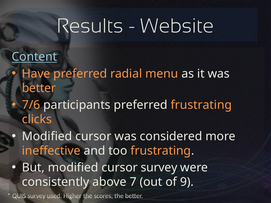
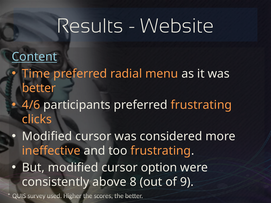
Have: Have -> Time (36, 74)
7/6: 7/6 -> 4/6 (31, 105)
cursor survey: survey -> option (159, 168)
7: 7 -> 8 (133, 182)
